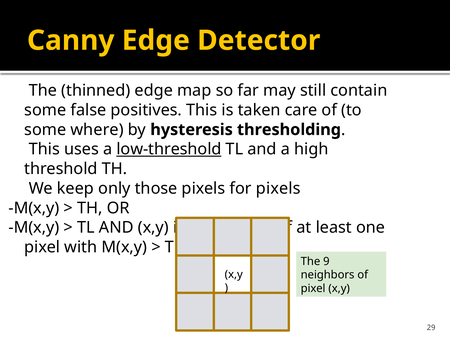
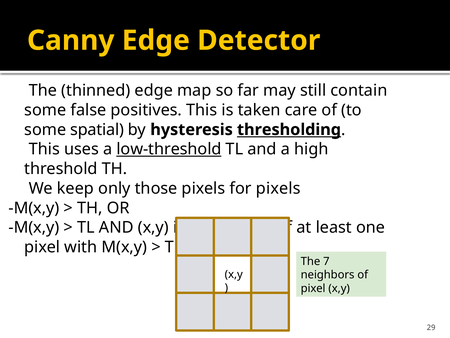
where: where -> spatial (97, 129)
thresholding underline: none -> present (289, 129)
9: 9 -> 7 (326, 261)
